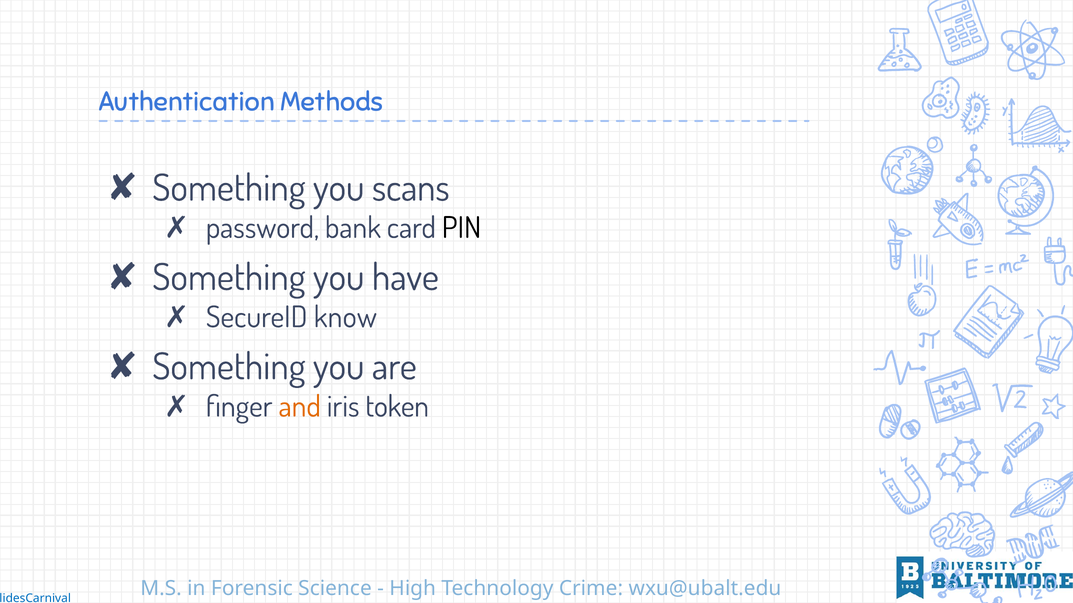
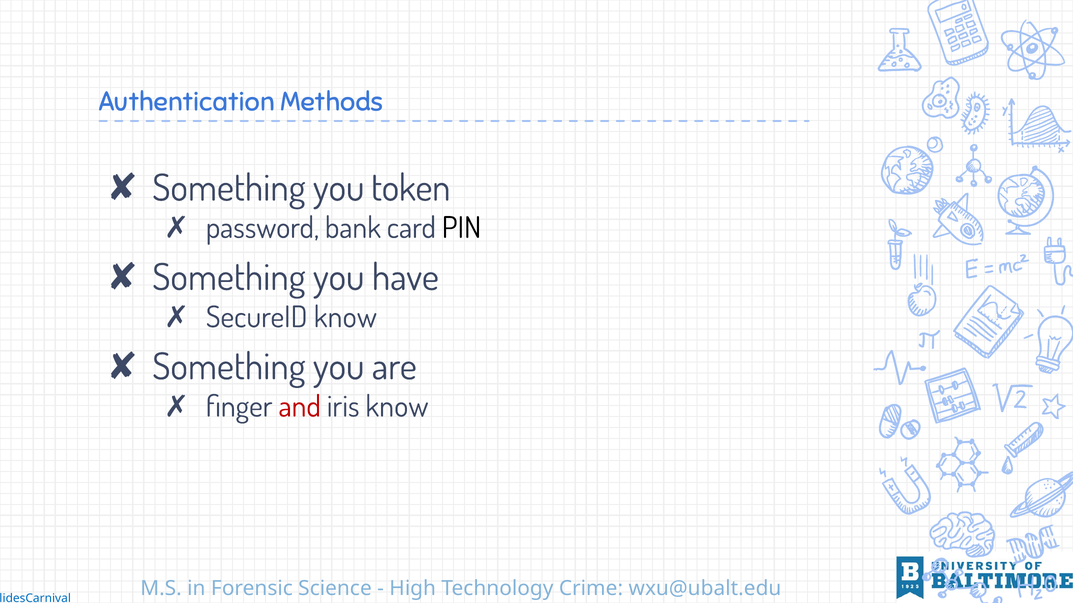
scans: scans -> token (411, 189)
and colour: orange -> red (300, 407)
iris token: token -> know (397, 407)
